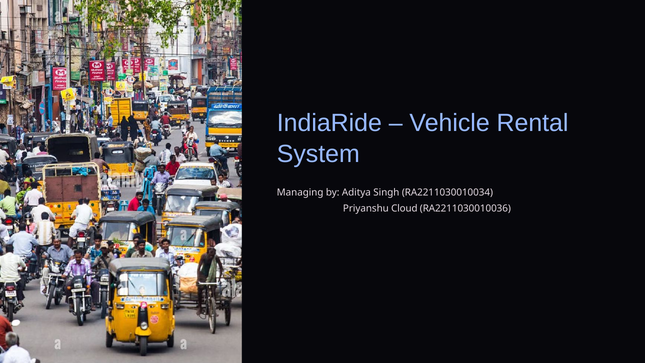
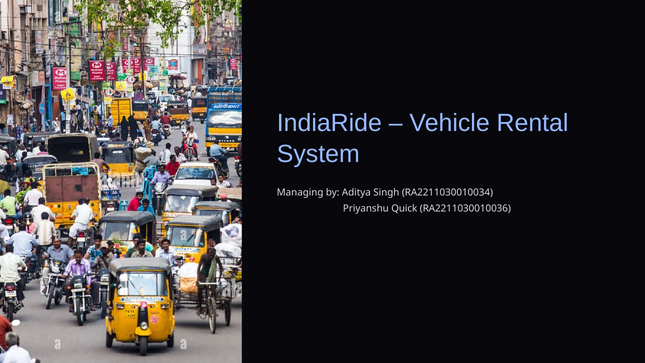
Cloud: Cloud -> Quick (404, 209)
